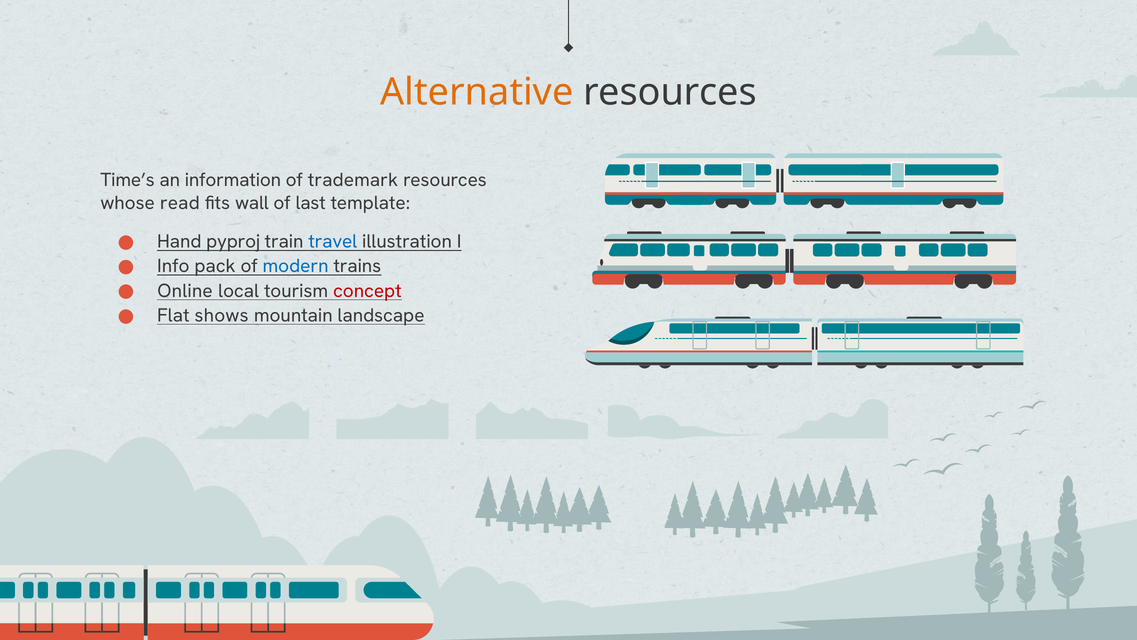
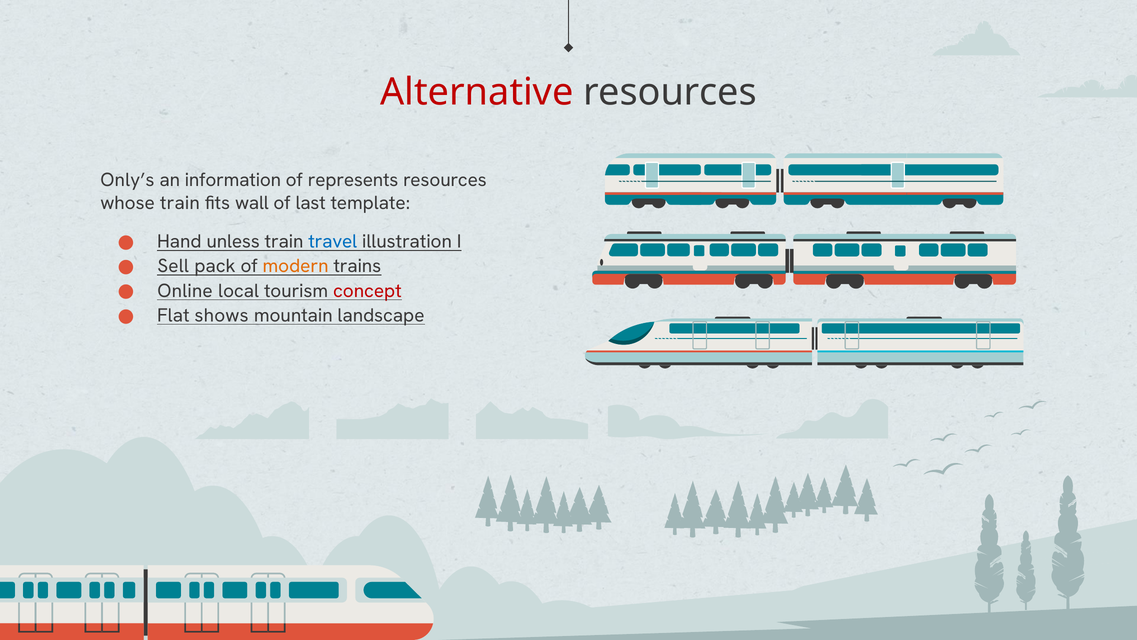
Alternative colour: orange -> red (477, 92)
Time’s: Time’s -> Only’s (127, 180)
trademark: trademark -> represents (353, 180)
whose read: read -> train (180, 203)
pyproj: pyproj -> unless (233, 241)
Info: Info -> Sell (173, 266)
modern colour: blue -> orange (296, 266)
